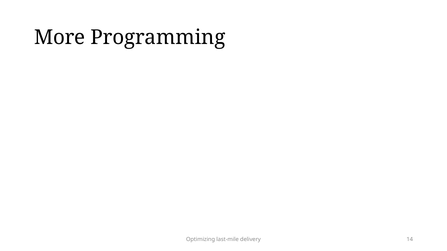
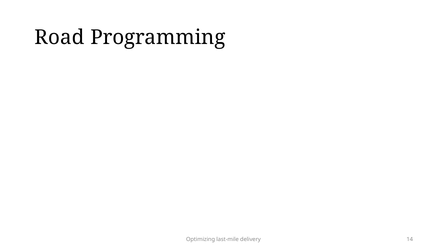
More: More -> Road (59, 38)
